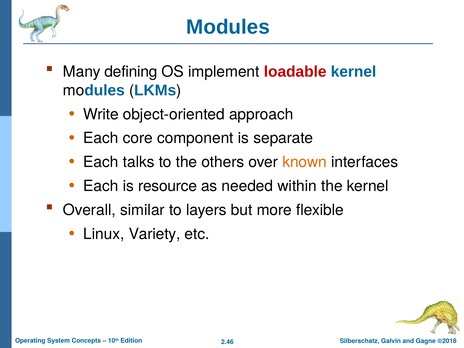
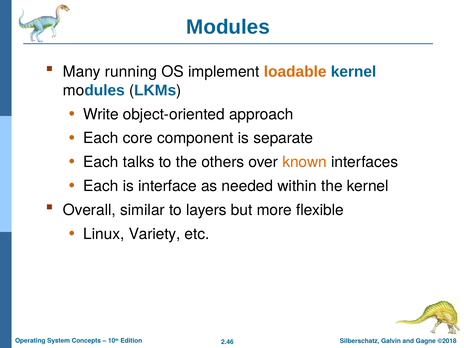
defining: defining -> running (131, 72)
loadable colour: red -> orange (295, 72)
resource: resource -> interface (168, 186)
